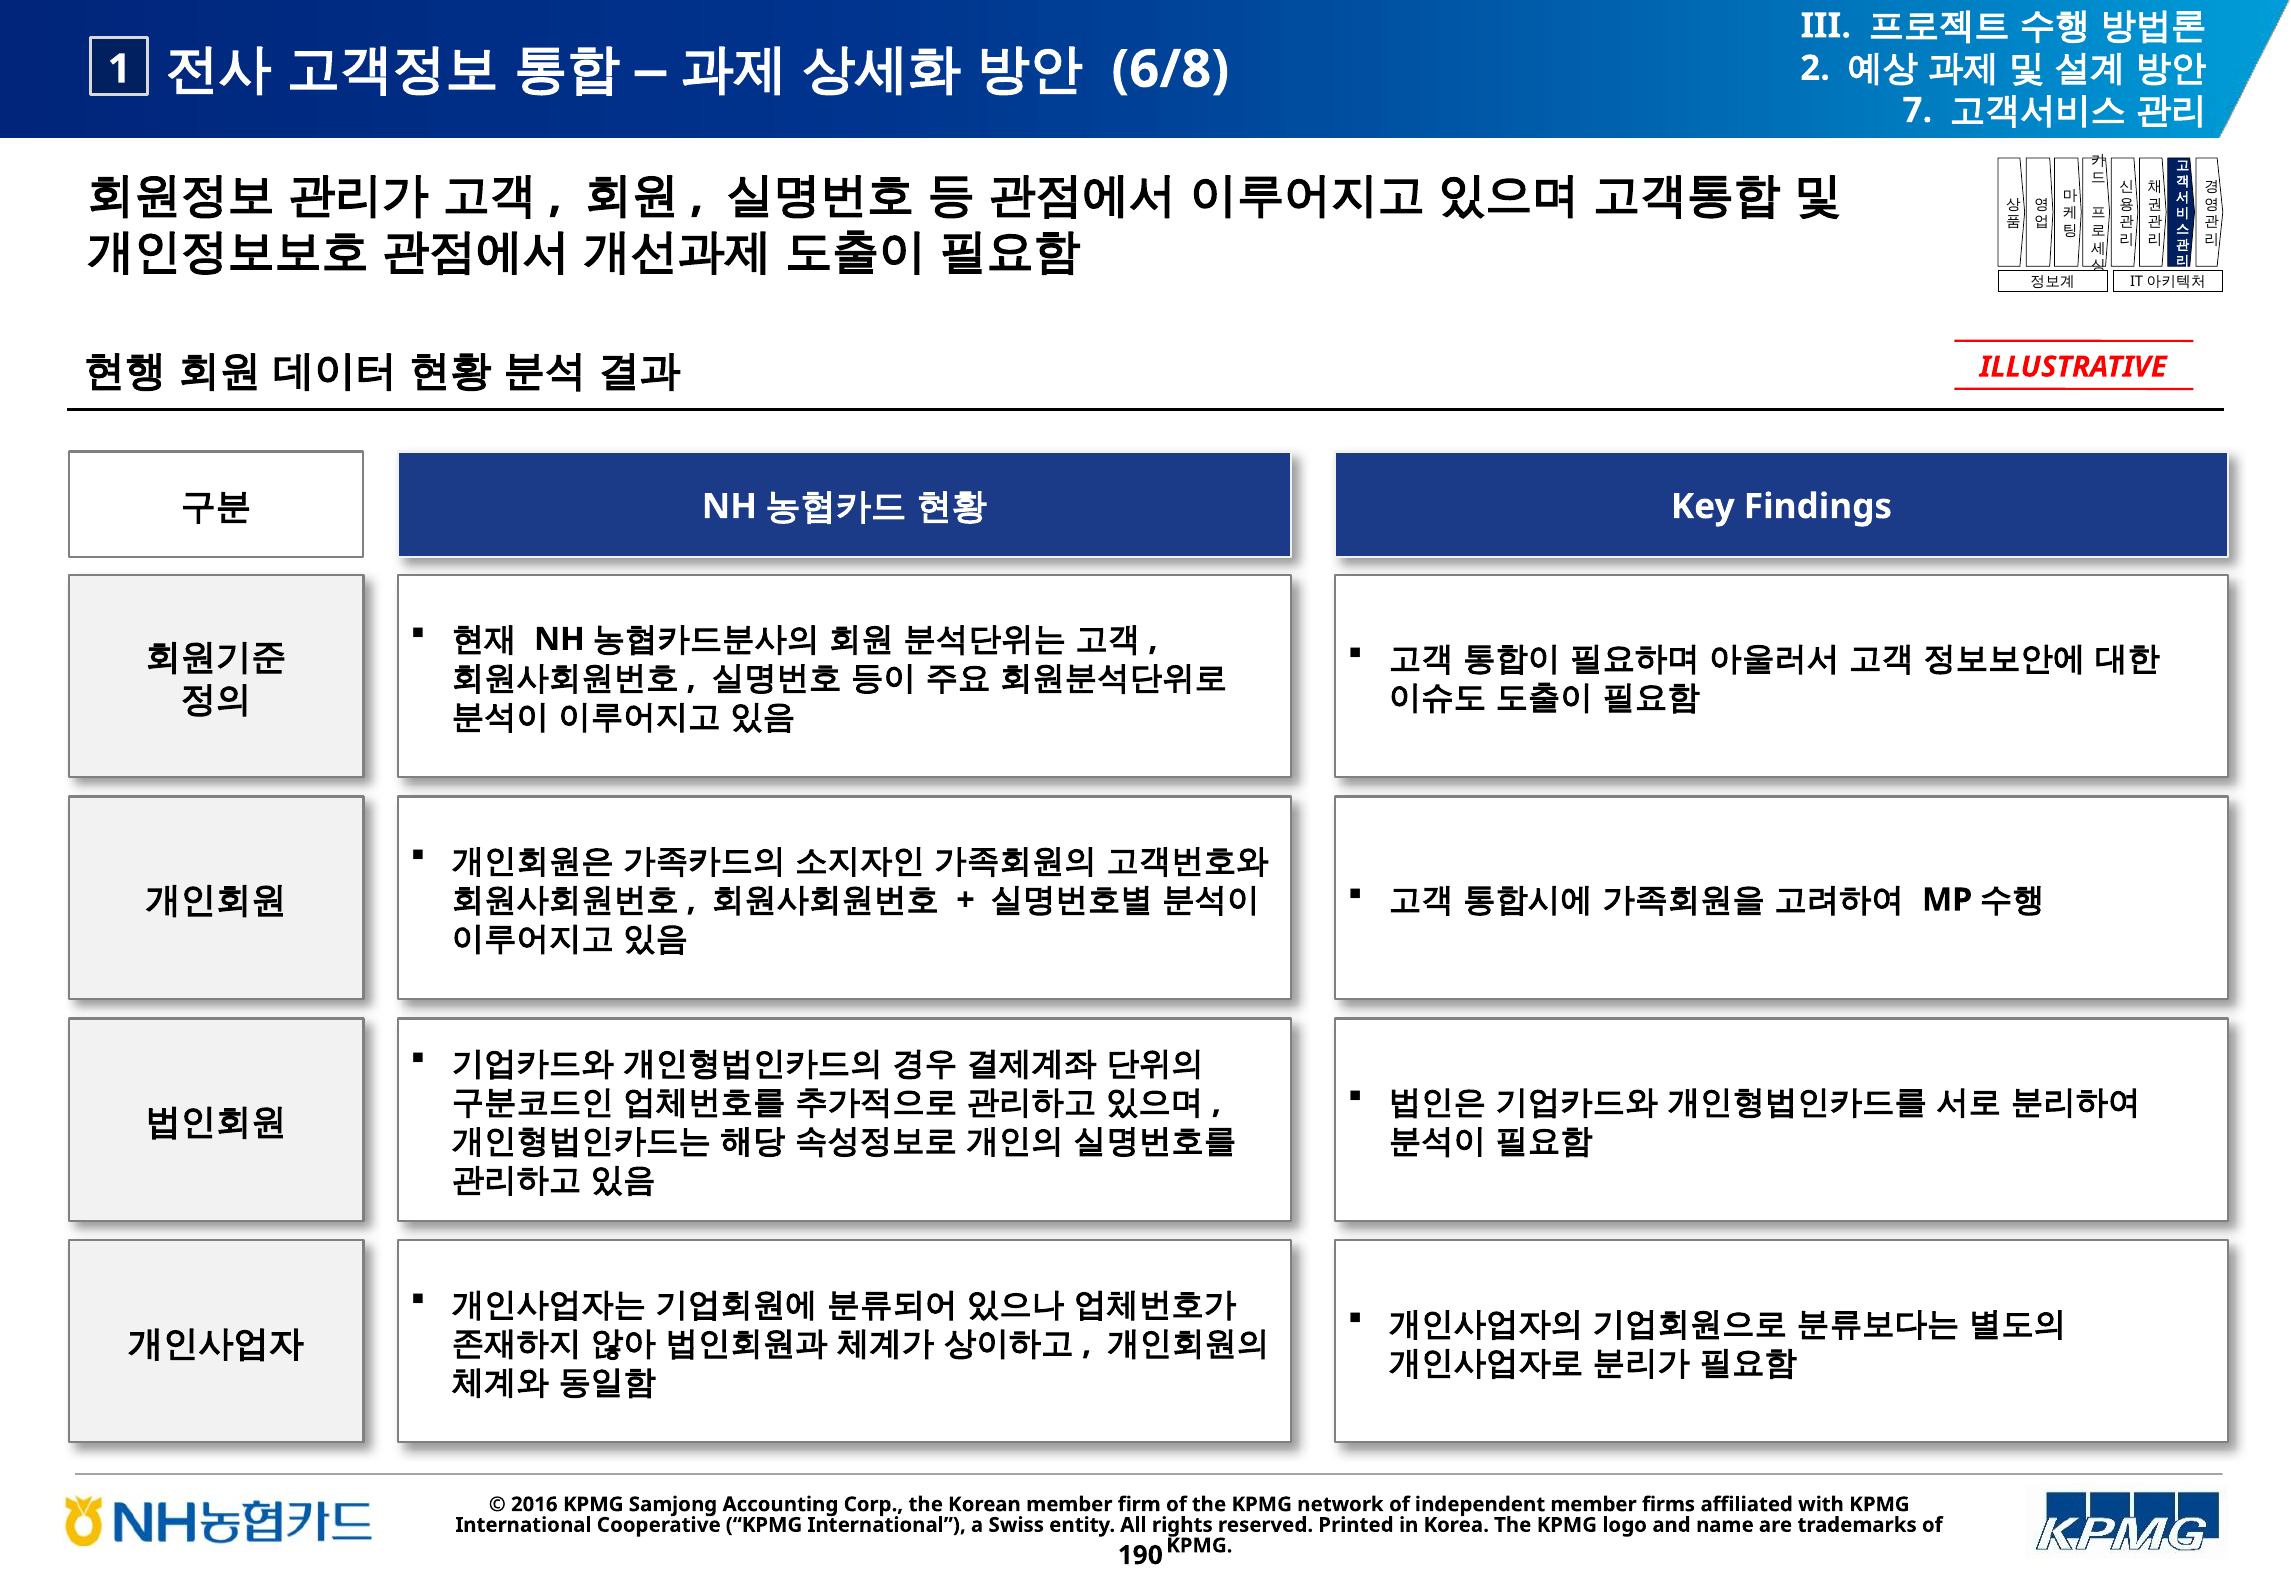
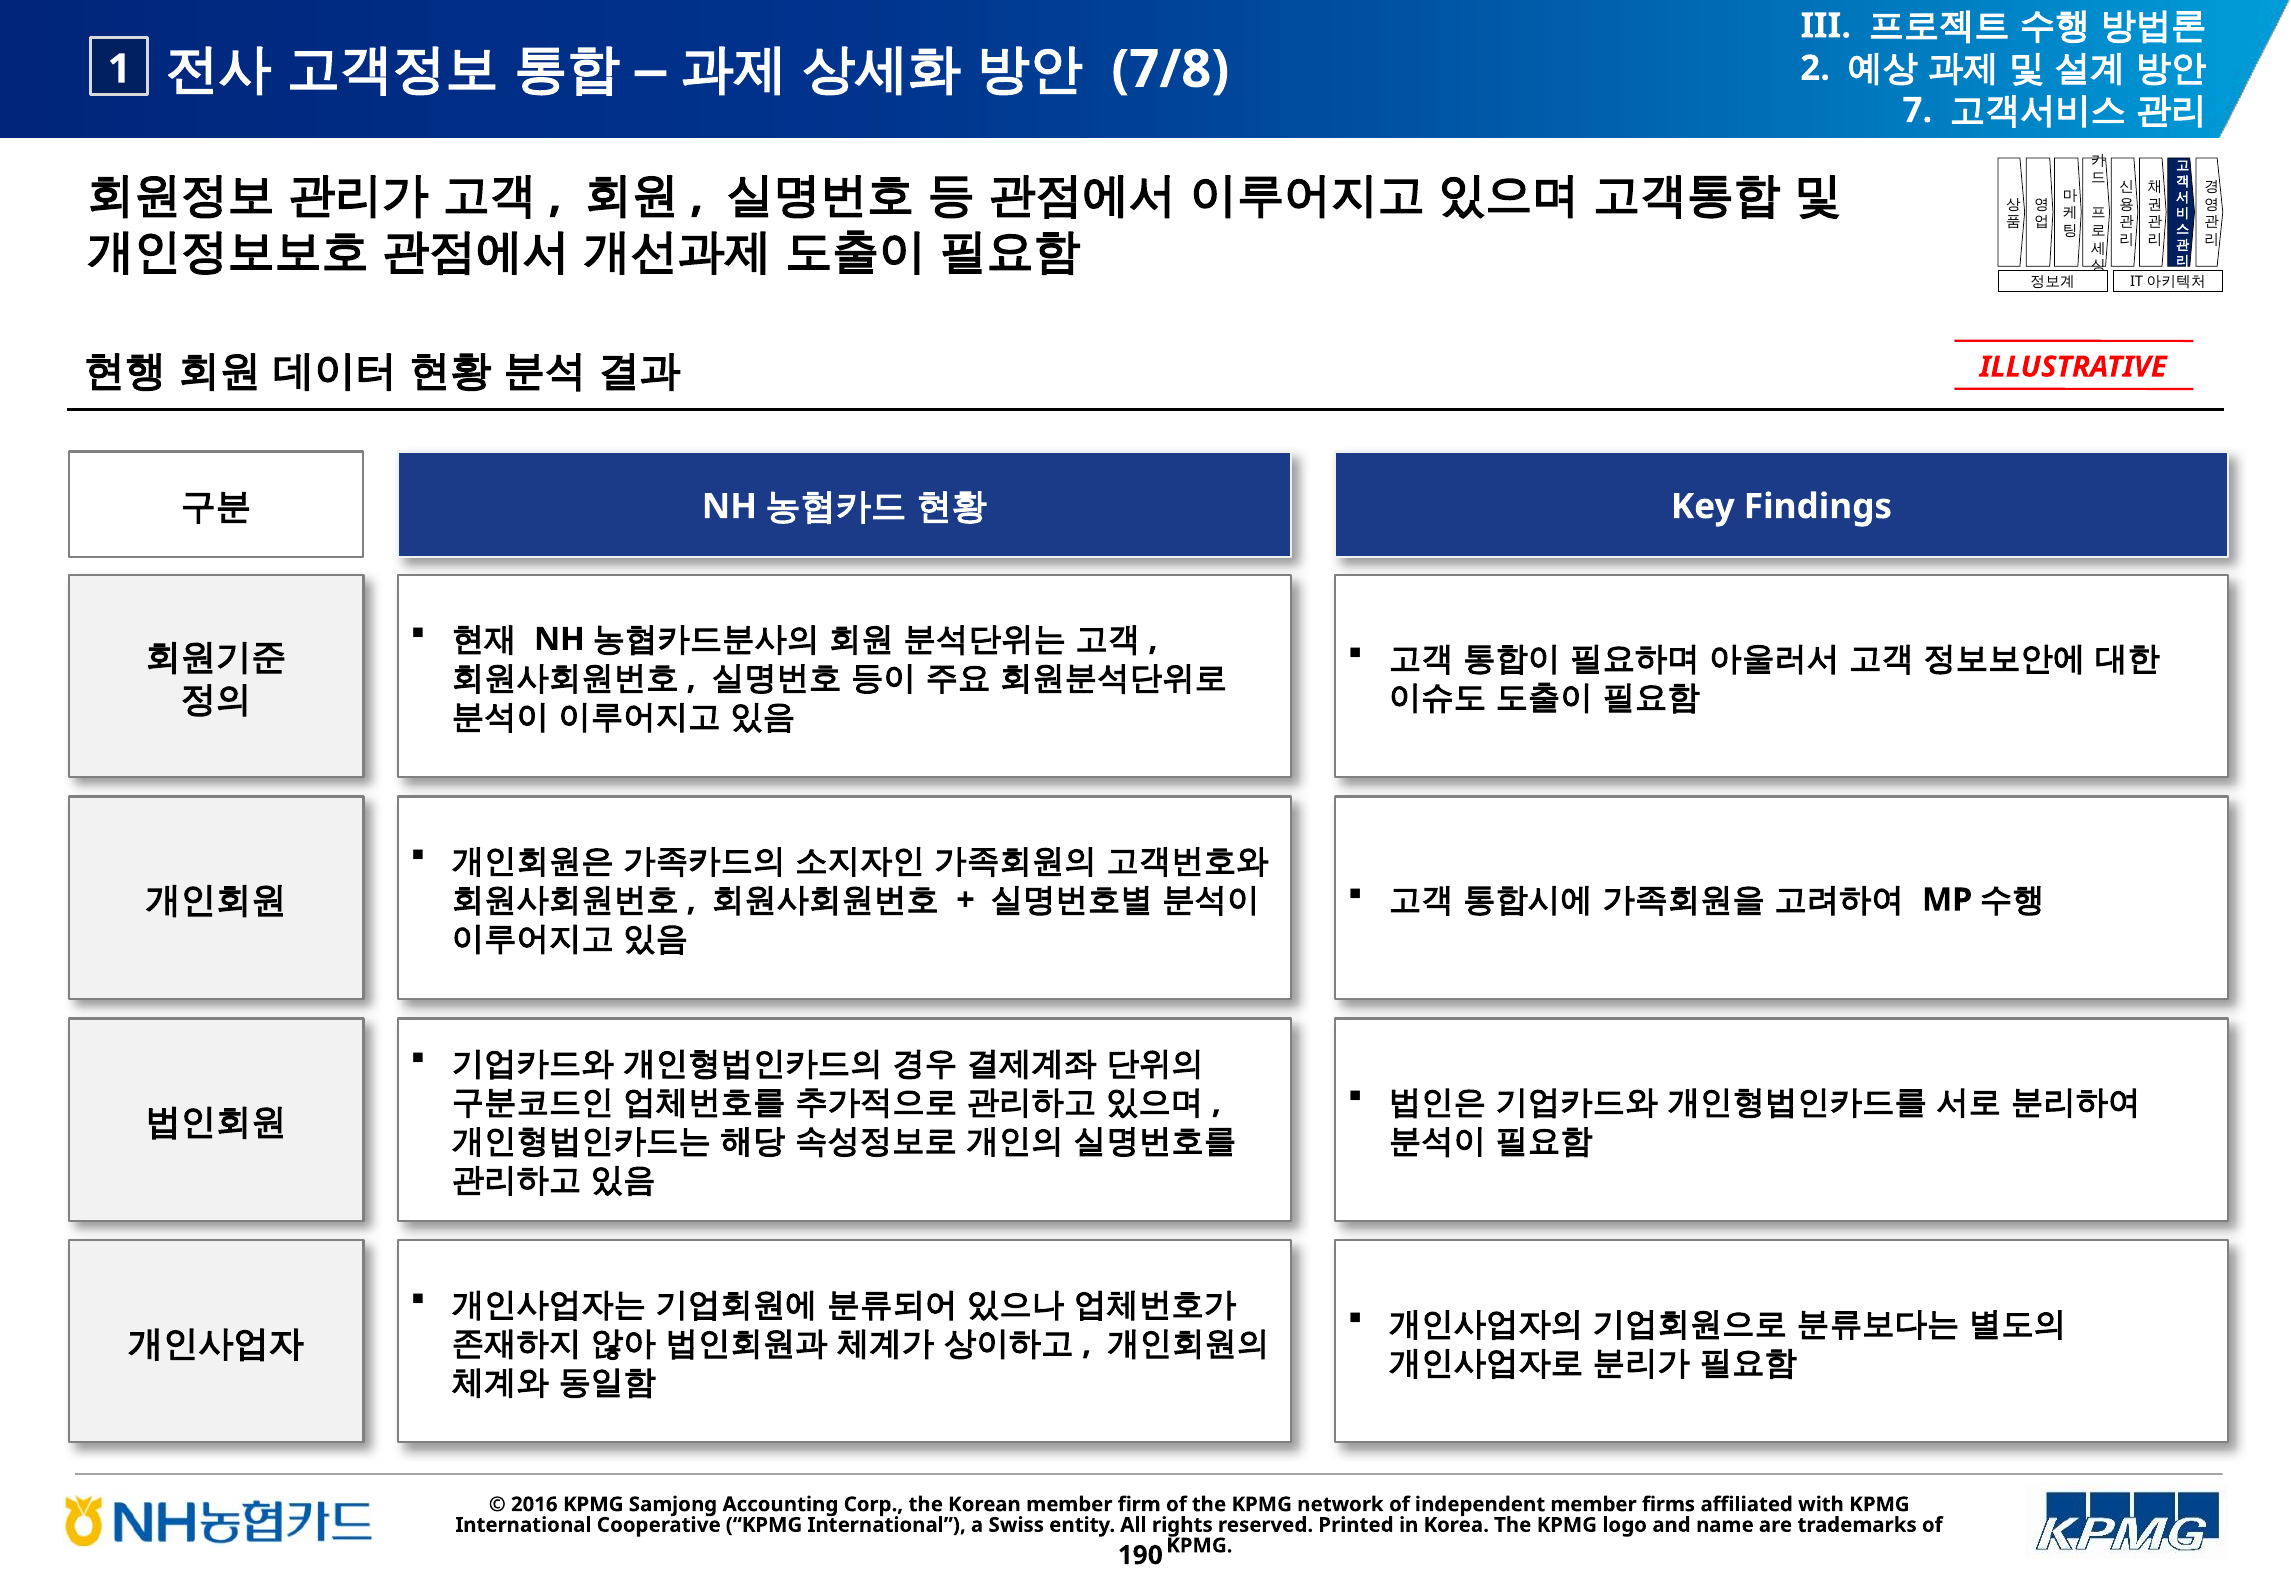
6/8: 6/8 -> 7/8 (1170, 69)
